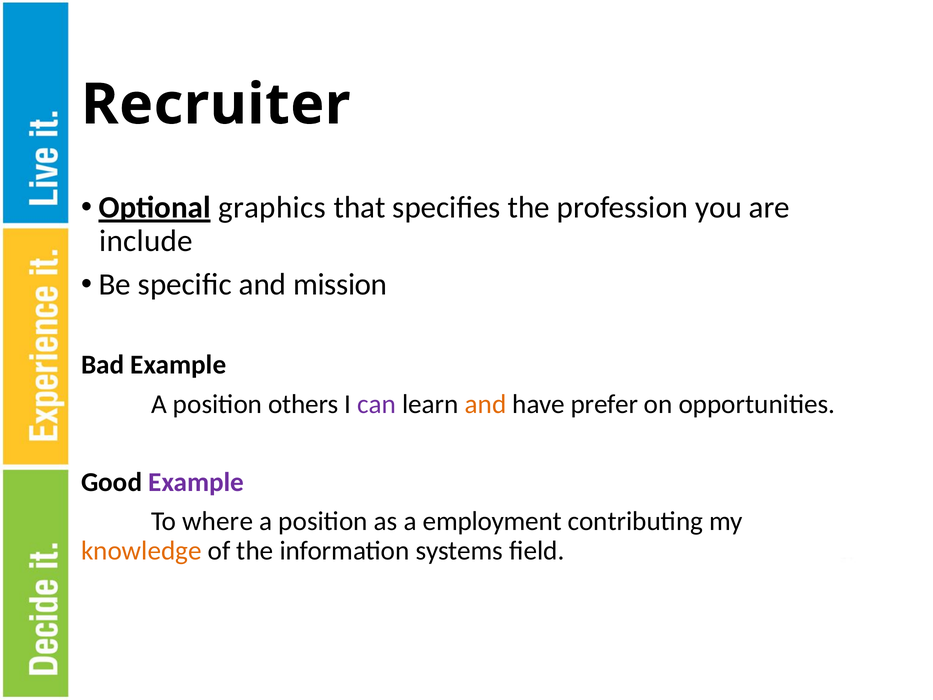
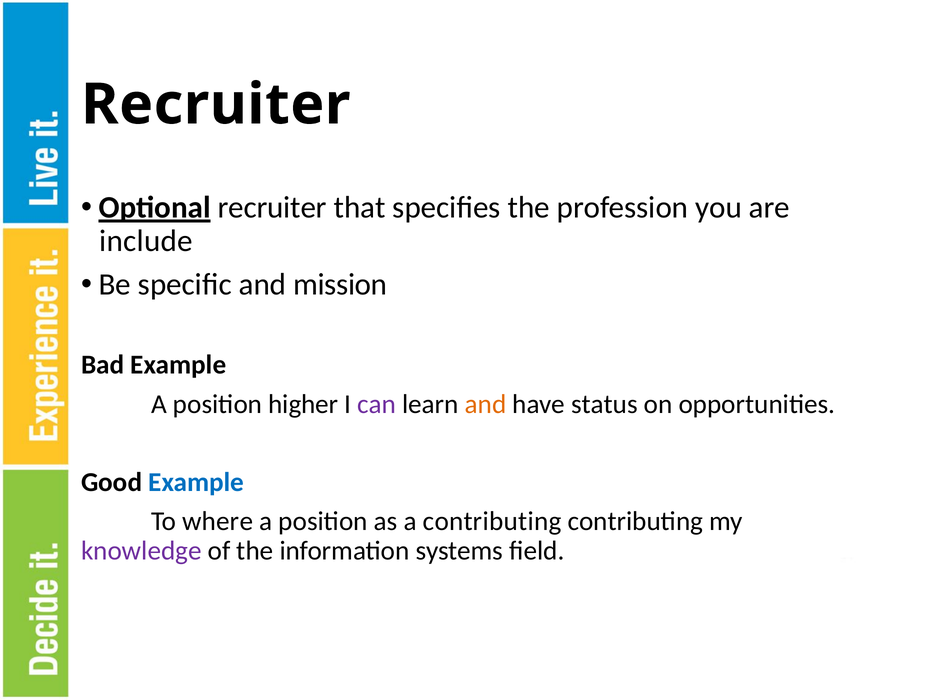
Optional graphics: graphics -> recruiter (272, 208)
others: others -> higher (303, 404)
prefer: prefer -> status (604, 404)
Example colour: purple -> blue (196, 482)
a employment: employment -> contributing (492, 521)
knowledge colour: orange -> purple (141, 551)
